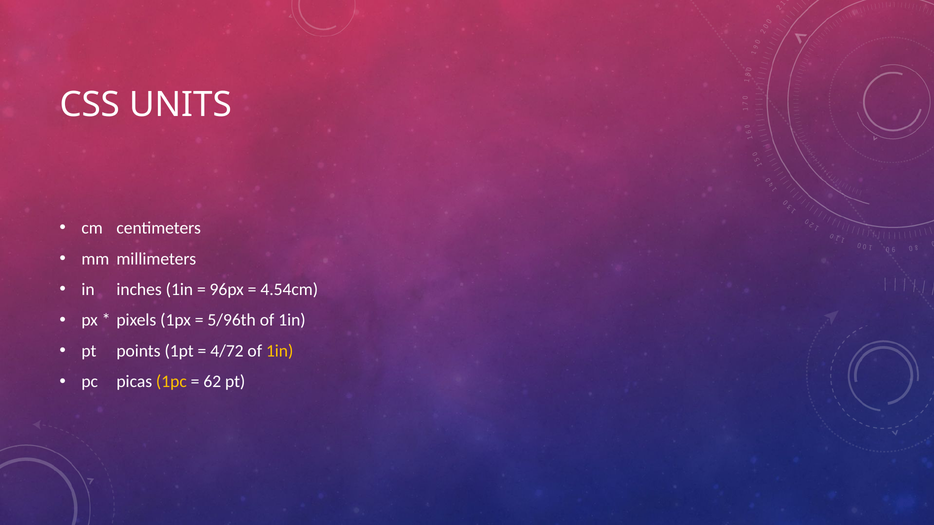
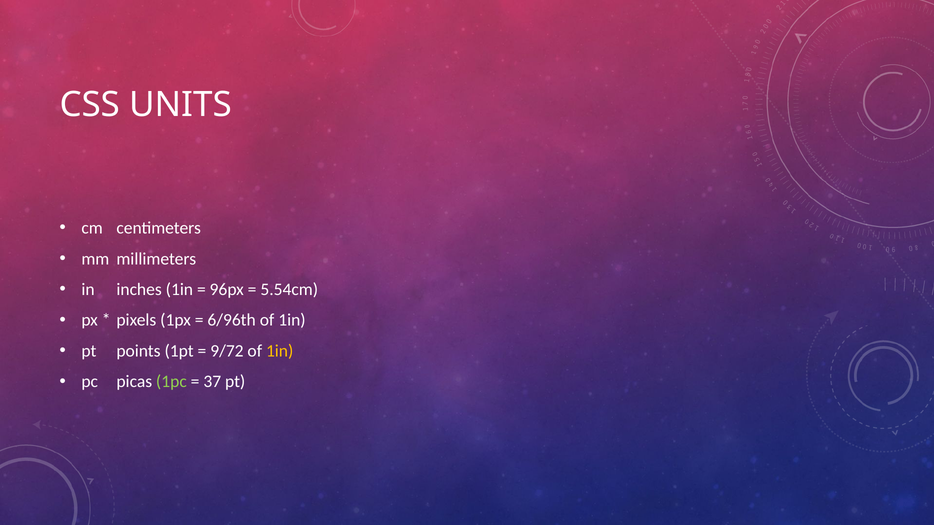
4.54cm: 4.54cm -> 5.54cm (289, 290)
5/96th: 5/96th -> 6/96th (232, 320)
4/72: 4/72 -> 9/72 (227, 351)
1pc colour: yellow -> light green (171, 382)
62: 62 -> 37 (212, 382)
